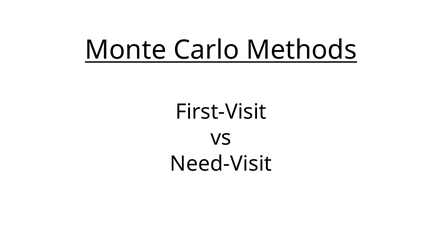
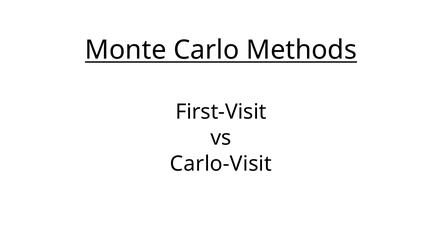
Need-Visit: Need-Visit -> Carlo-Visit (221, 164)
